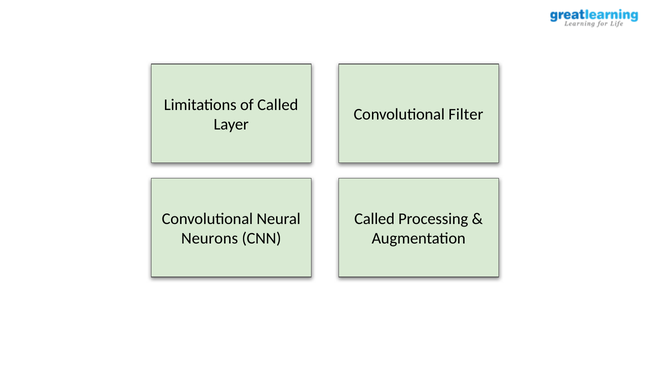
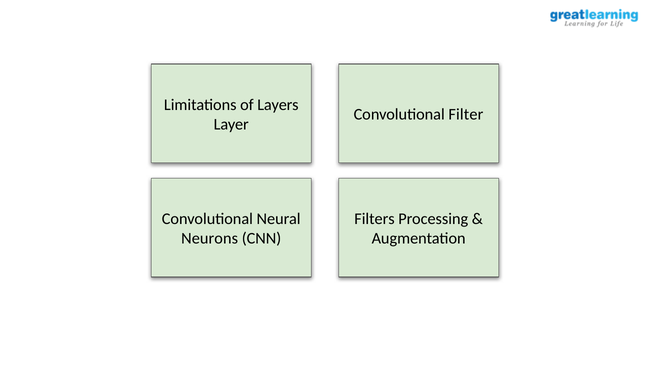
of Called: Called -> Layers (278, 105)
Called: Called -> Filters (374, 219)
